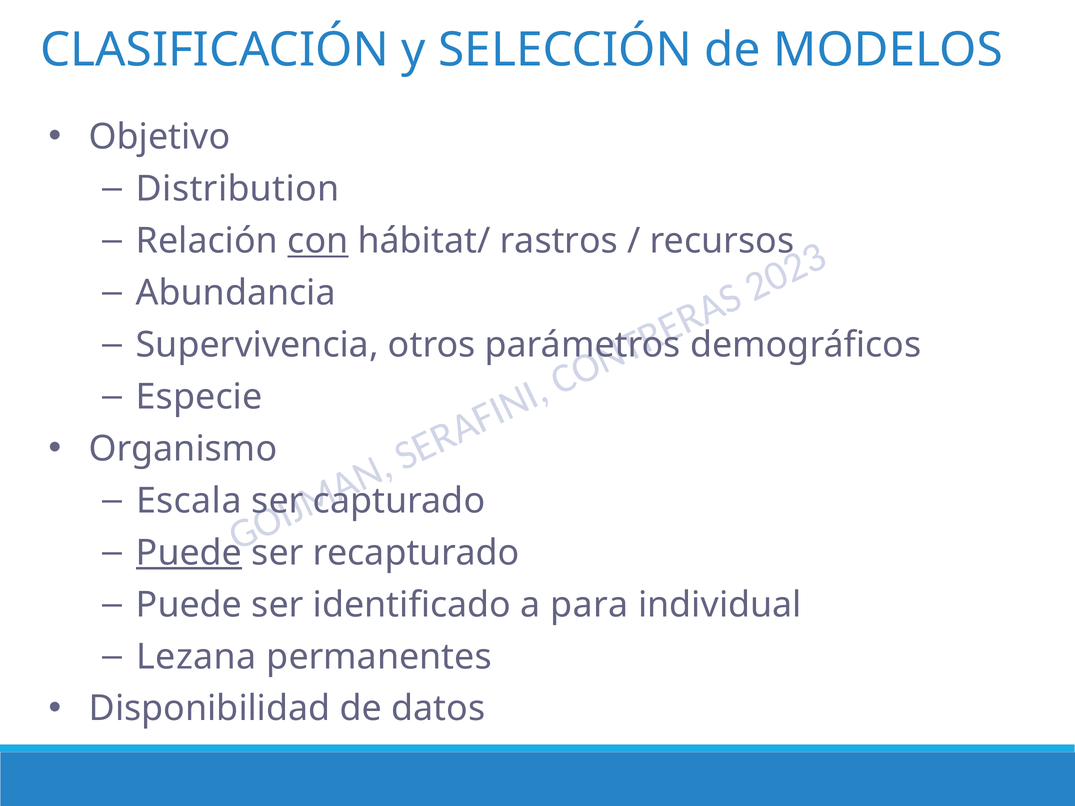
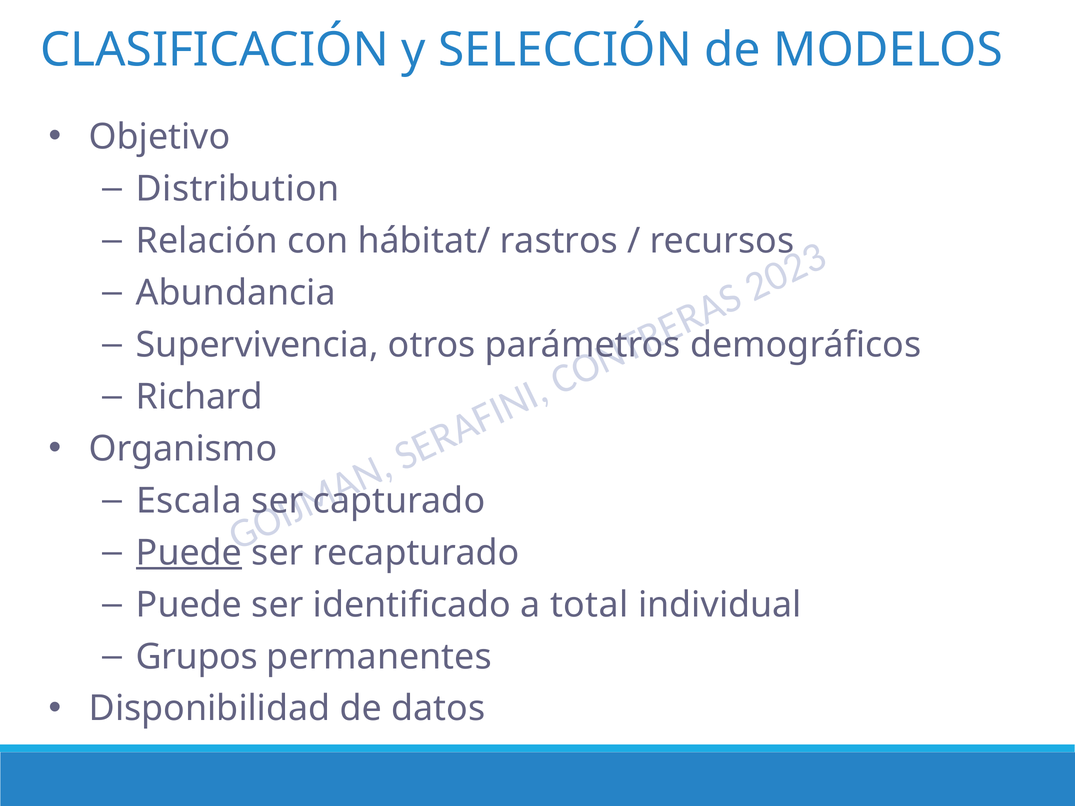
con underline: present -> none (318, 241)
Especie: Especie -> Richard (199, 397)
para: para -> total (589, 605)
Lezana: Lezana -> Grupos (197, 657)
